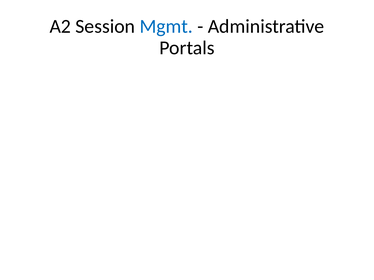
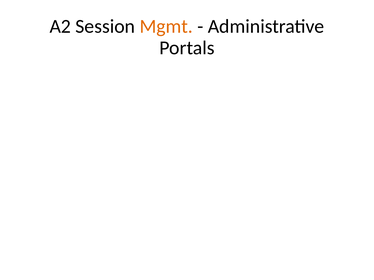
Mgmt colour: blue -> orange (166, 27)
